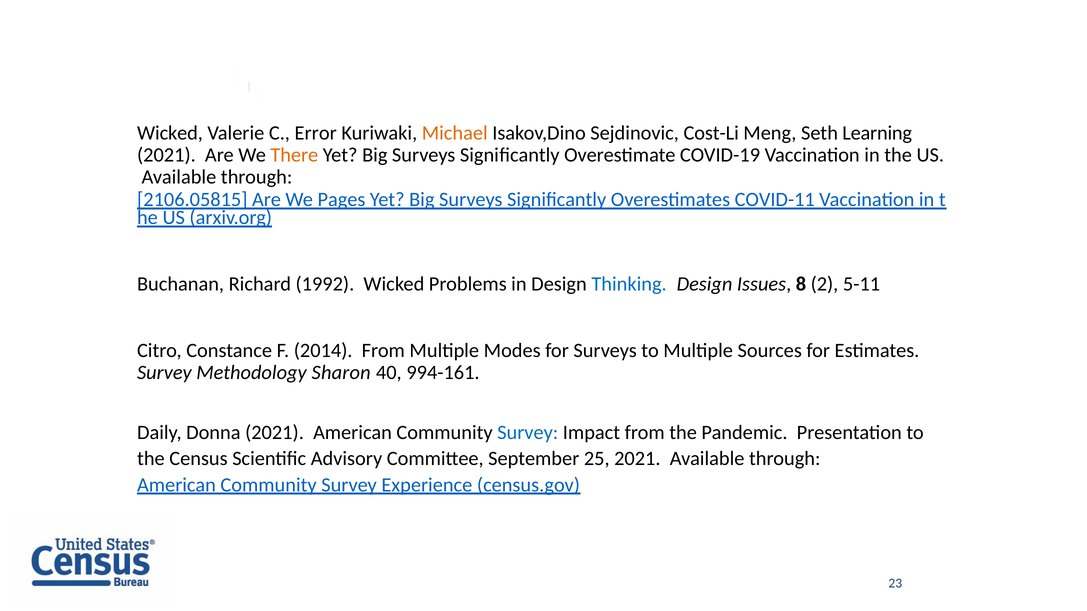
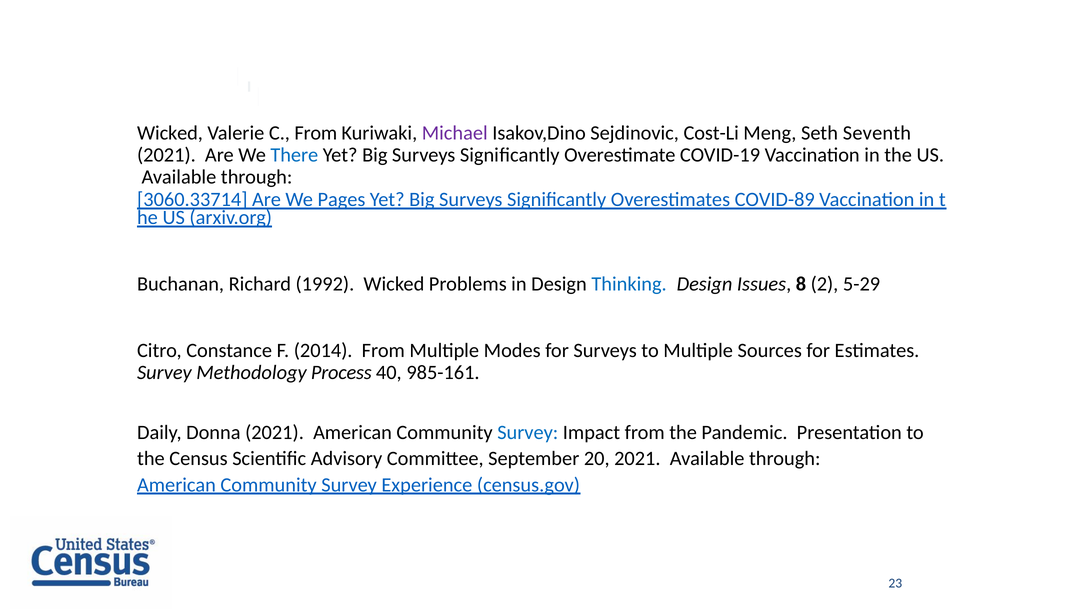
C Error: Error -> From (316, 133)
Michael colour: orange -> purple (455, 133)
Learning: Learning -> Seventh (877, 133)
There colour: orange -> blue (294, 155)
2106.05815: 2106.05815 -> 3060.33714 (192, 200)
COVID-11: COVID-11 -> COVID-89 (775, 200)
5-11: 5-11 -> 5-29 (862, 284)
Sharon: Sharon -> Process (341, 373)
994-161: 994-161 -> 985-161 (443, 373)
25: 25 -> 20 (597, 459)
